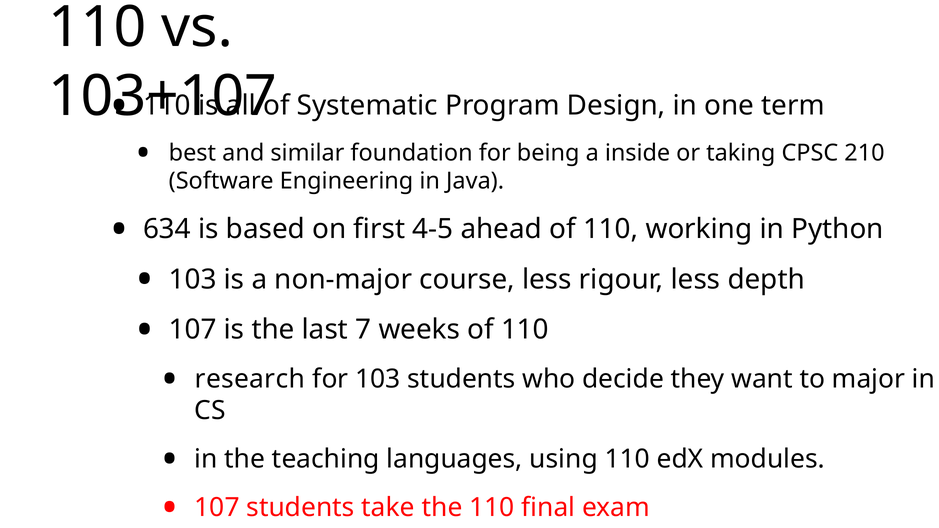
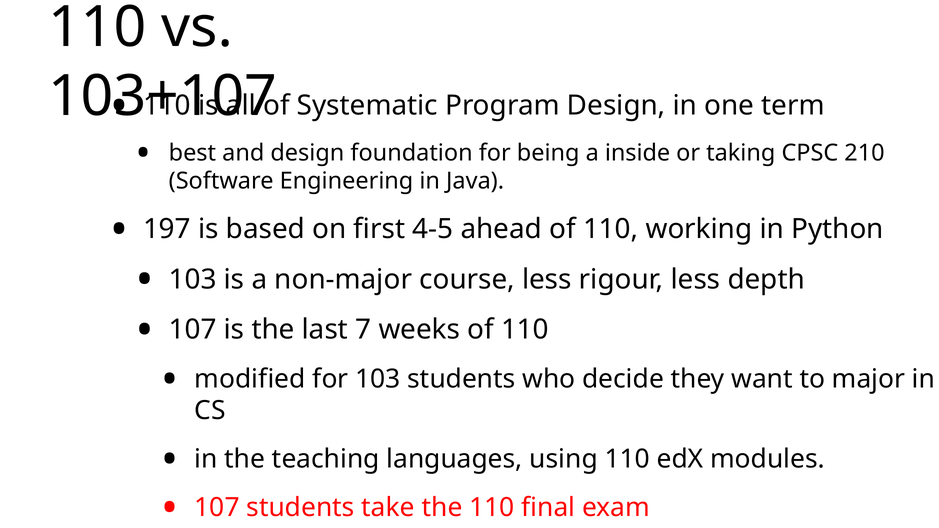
and similar: similar -> design (307, 153)
634: 634 -> 197 (167, 229)
research: research -> modified (250, 379)
